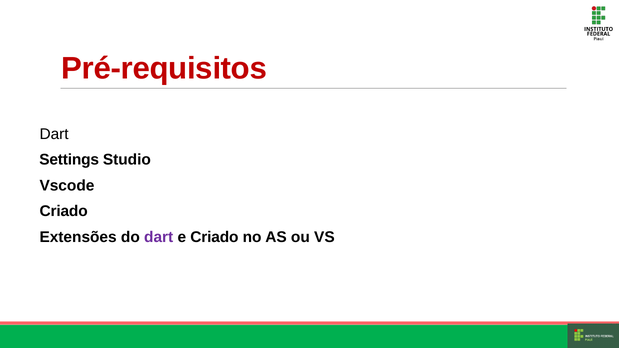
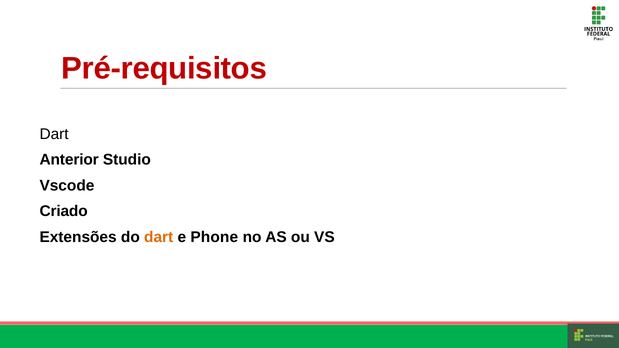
Settings: Settings -> Anterior (69, 160)
dart colour: purple -> orange (159, 237)
e Criado: Criado -> Phone (214, 237)
